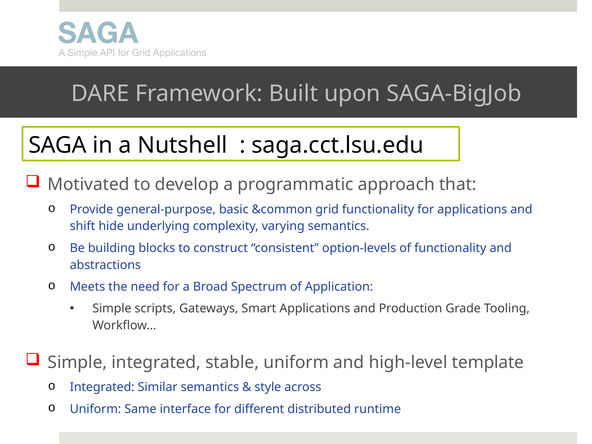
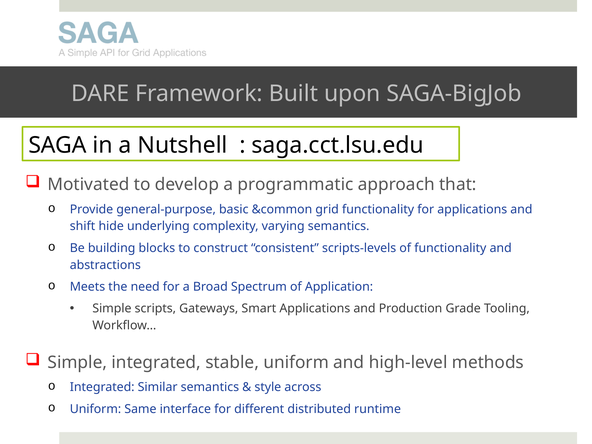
option-levels: option-levels -> scripts-levels (359, 248)
template: template -> methods (488, 362)
